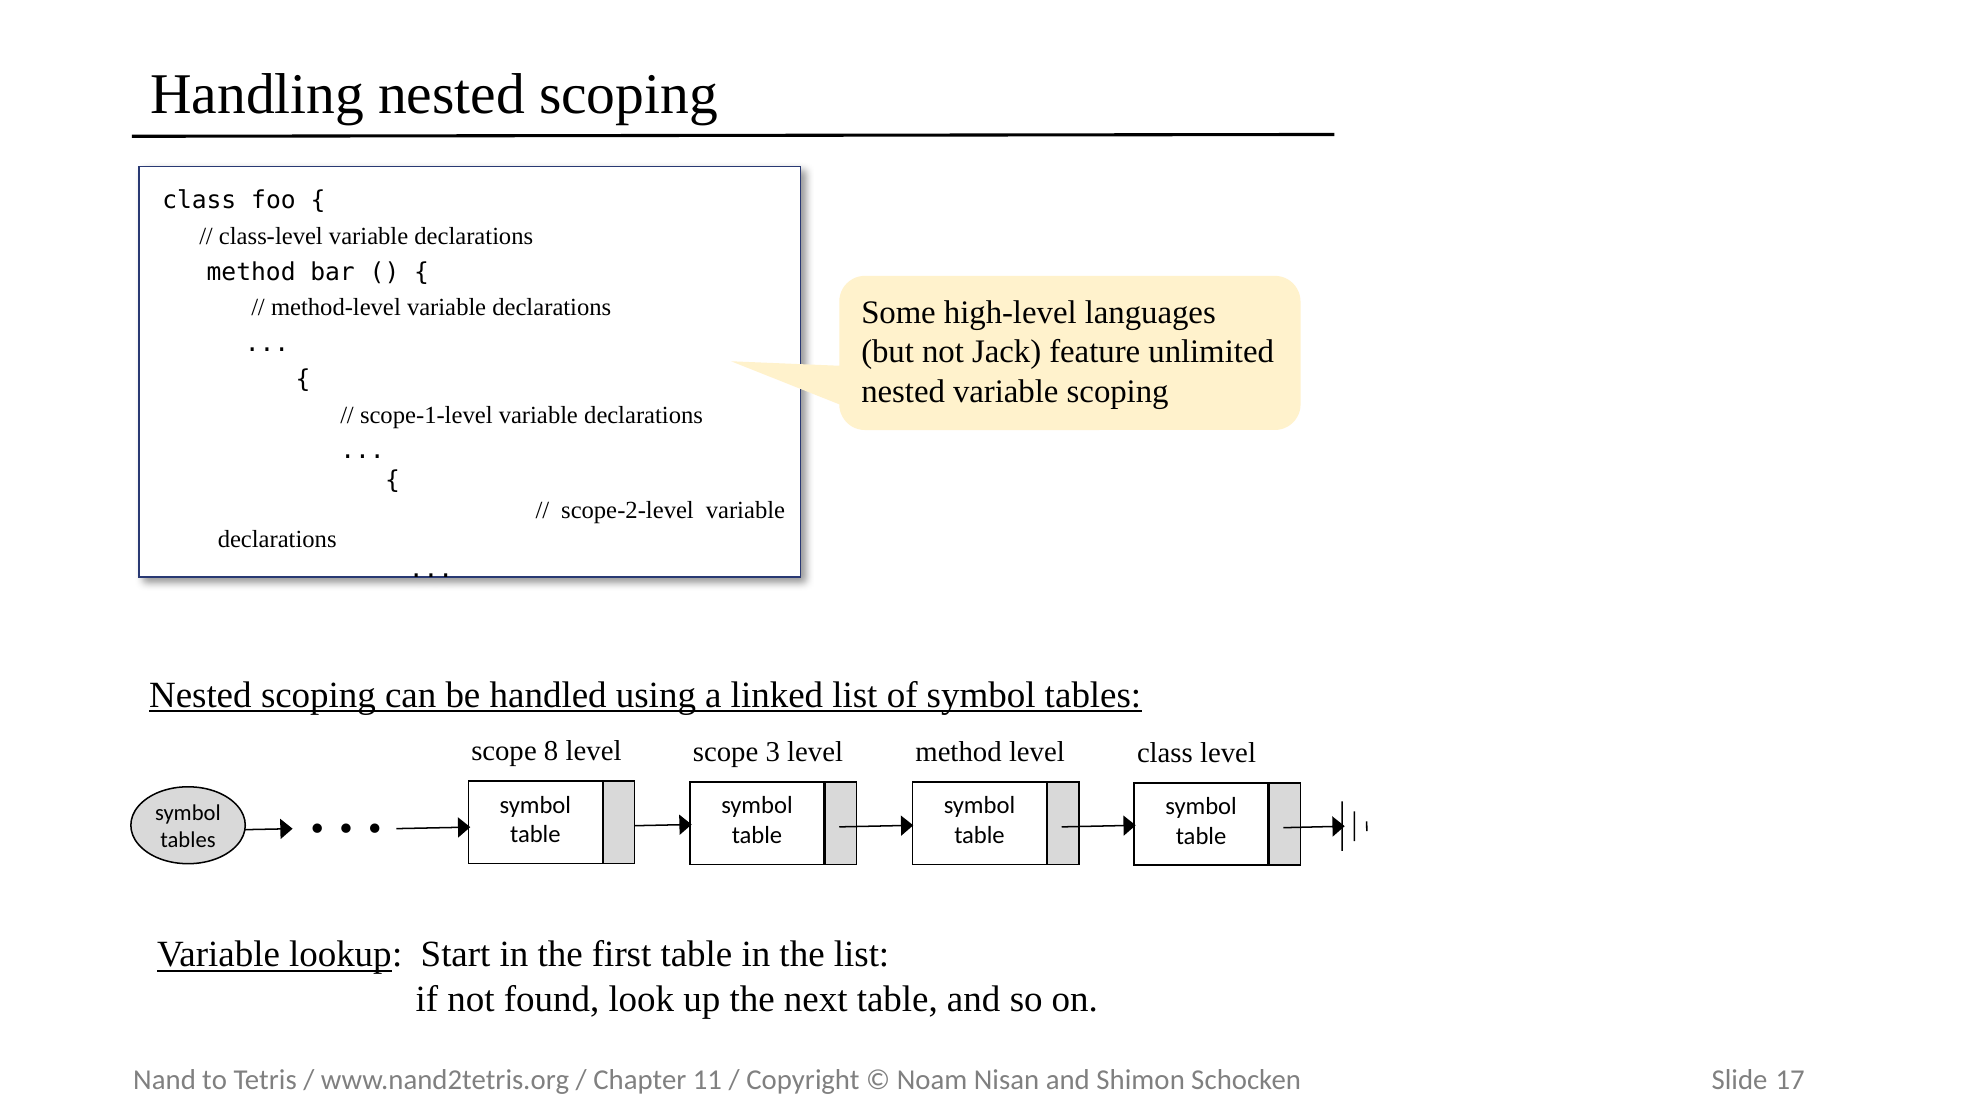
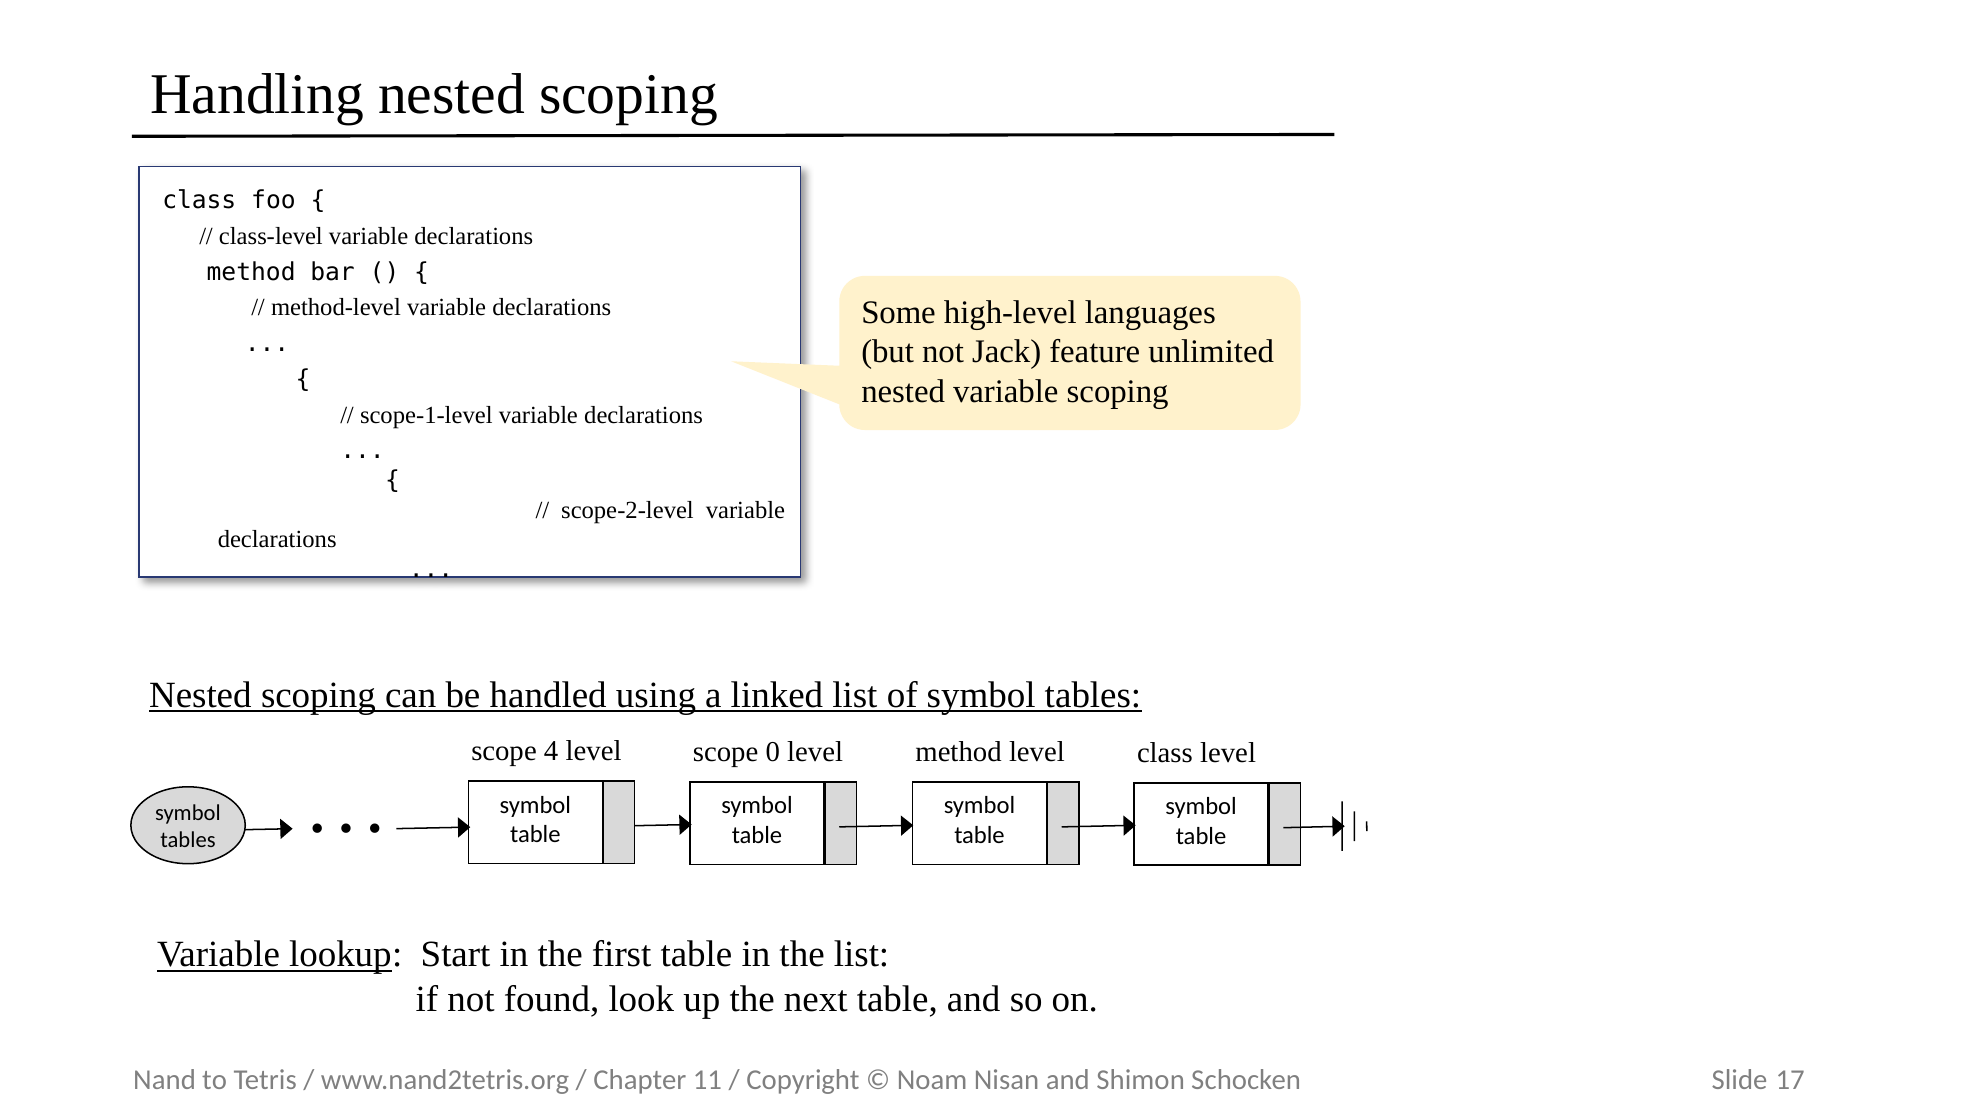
8: 8 -> 4 (551, 751)
3: 3 -> 0 (773, 752)
